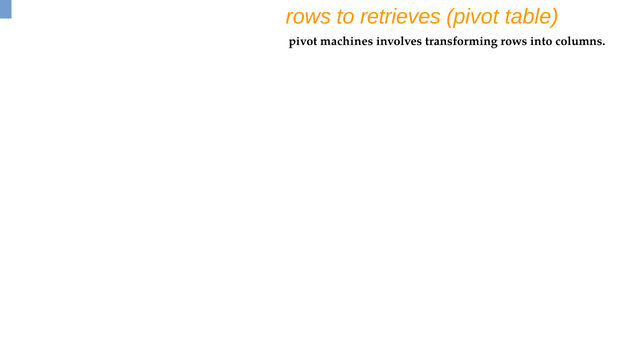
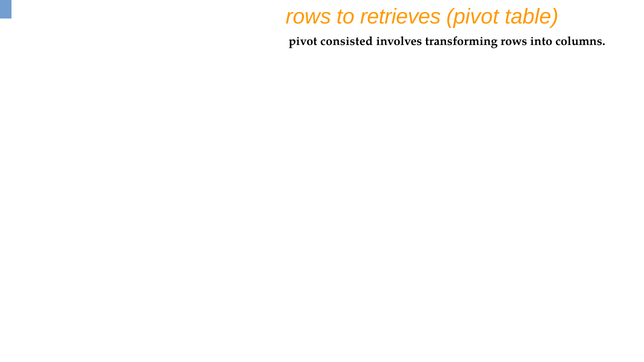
machines: machines -> consisted (347, 41)
